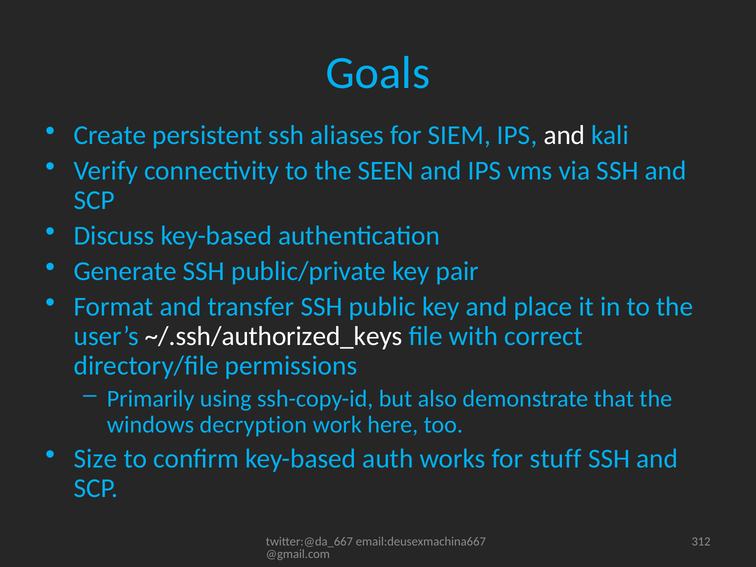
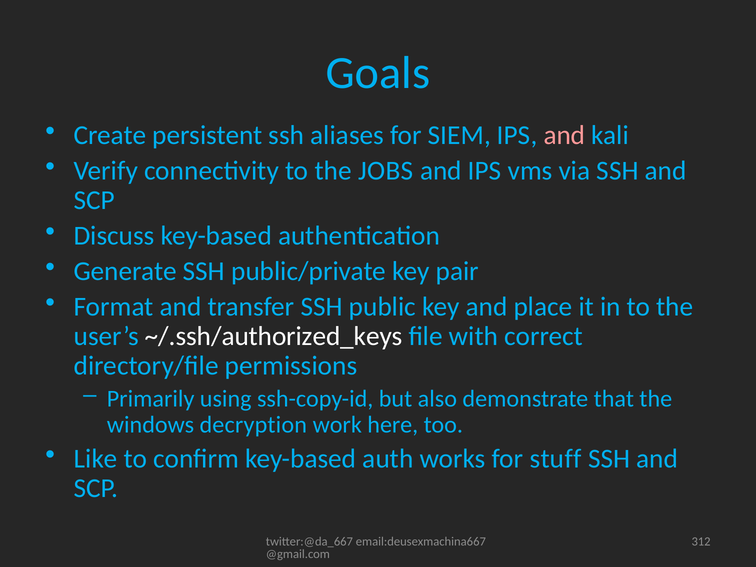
and colour: white -> pink (564, 135)
SEEN: SEEN -> JOBS (386, 171)
Size: Size -> Like (96, 459)
